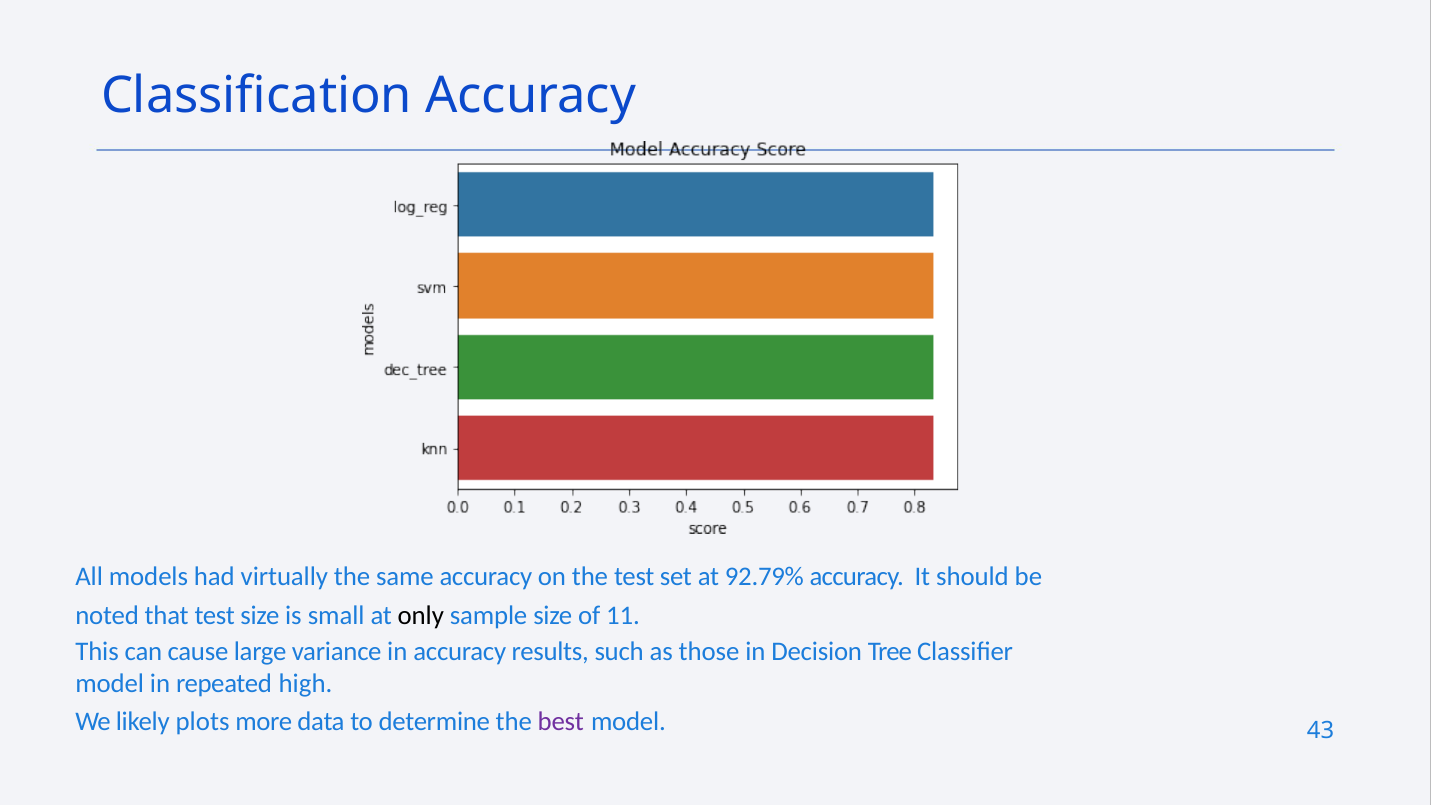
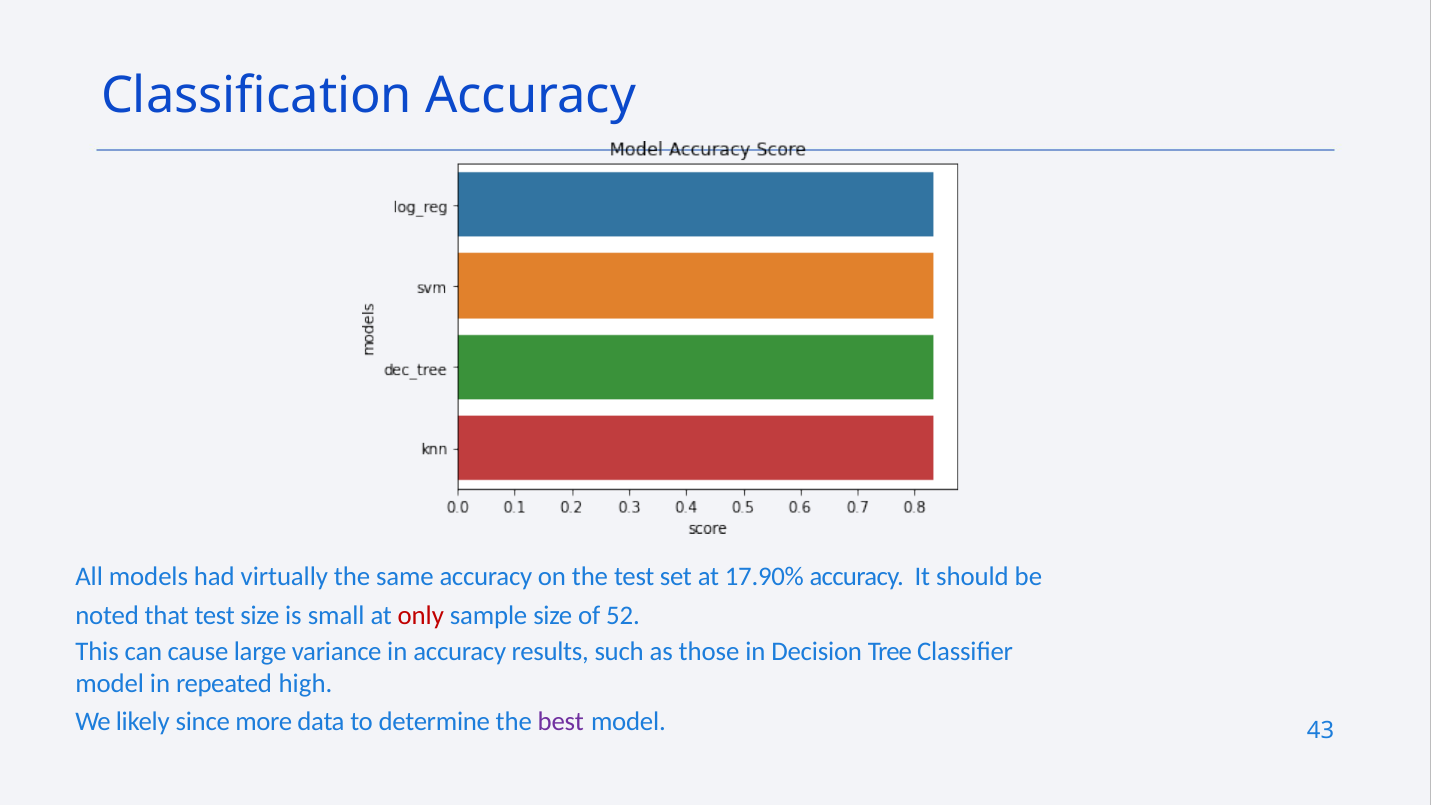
92.79%: 92.79% -> 17.90% (764, 577)
only colour: black -> red (421, 616)
11: 11 -> 52 (623, 616)
plots: plots -> since (203, 722)
